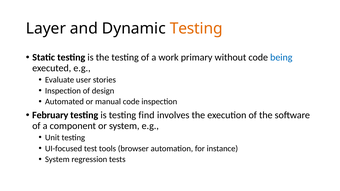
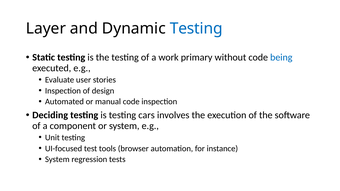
Testing colour: orange -> blue (196, 29)
February: February -> Deciding (50, 115)
find: find -> cars (147, 115)
